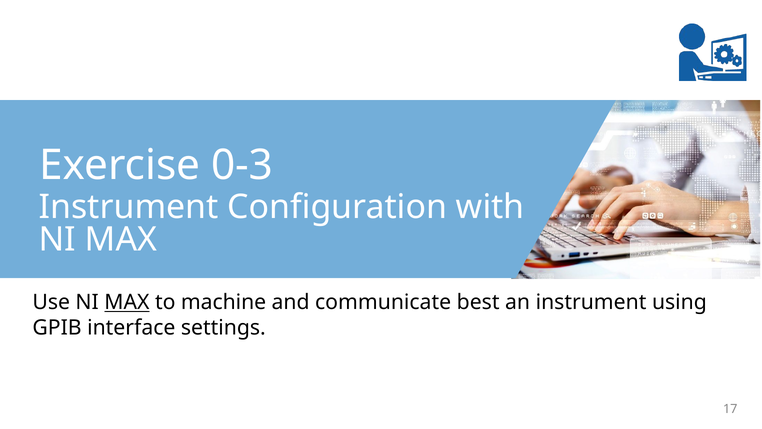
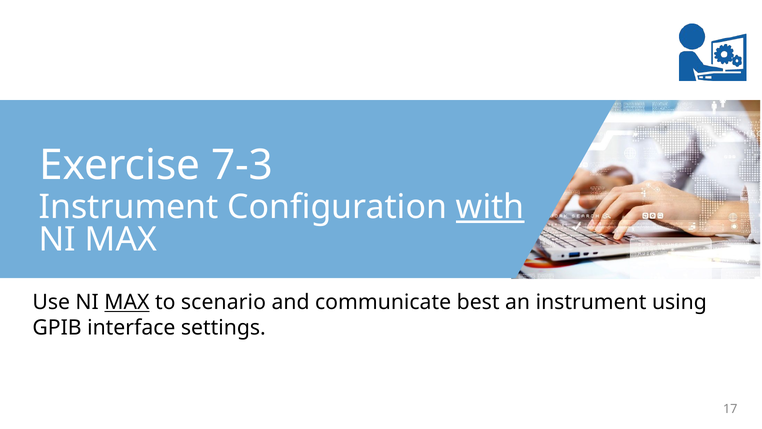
0-3: 0-3 -> 7-3 (242, 165)
with underline: none -> present (490, 207)
machine: machine -> scenario (223, 302)
